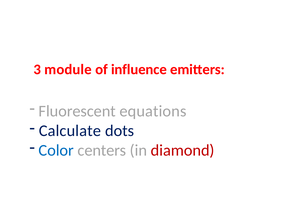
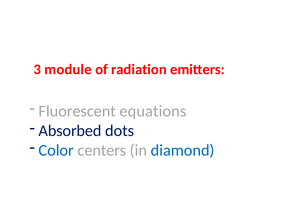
influence: influence -> radiation (139, 70)
Calculate: Calculate -> Absorbed (70, 131)
diamond colour: red -> blue (183, 151)
